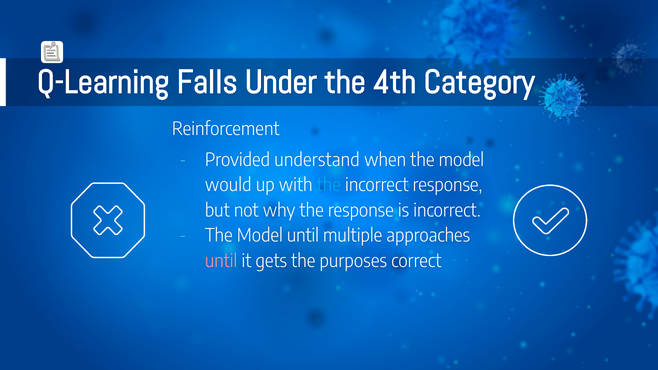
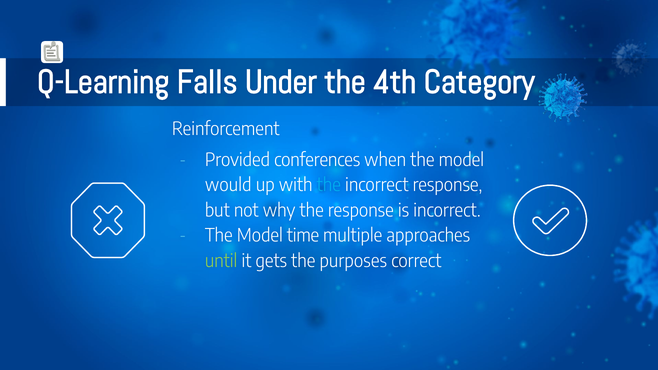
understand: understand -> conferences (317, 160)
Model until: until -> time (303, 236)
until colour: pink -> light green (221, 261)
